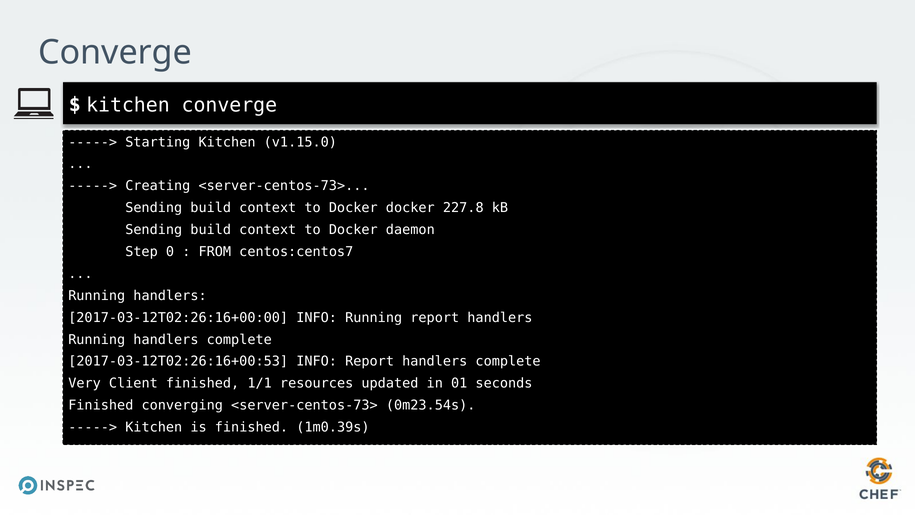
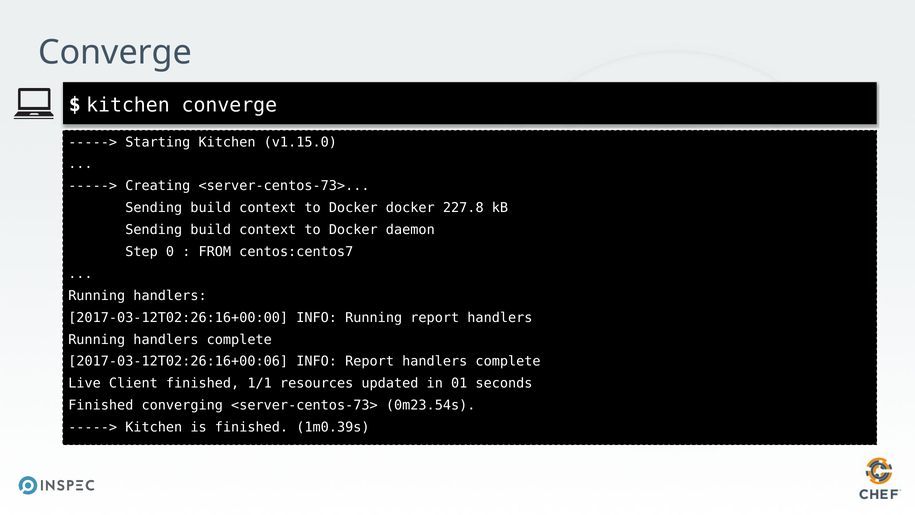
2017-03-12T02:26:16+00:53: 2017-03-12T02:26:16+00:53 -> 2017-03-12T02:26:16+00:06 (178, 361)
Very: Very -> Live (85, 383)
